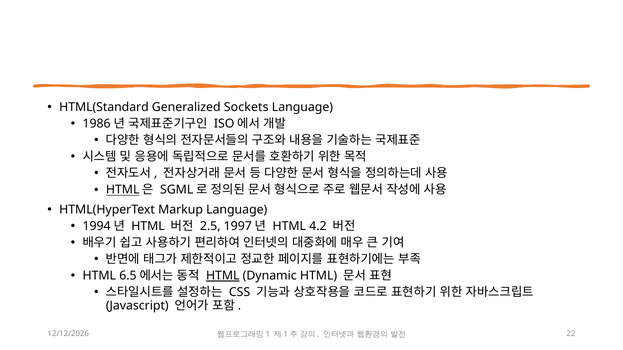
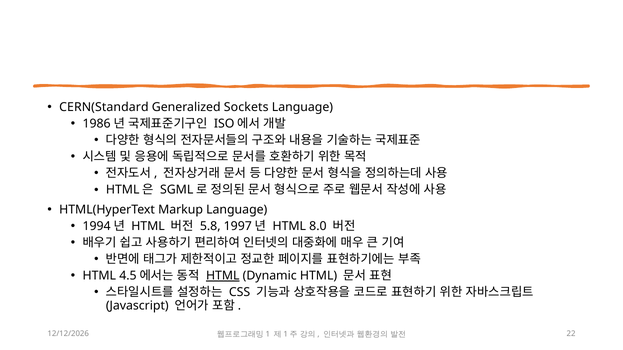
HTML(Standard: HTML(Standard -> CERN(Standard (104, 107)
HTML underline: present -> none (123, 190)
2.5: 2.5 -> 5.8 (210, 227)
4.2: 4.2 -> 8.0 (318, 227)
6.5: 6.5 -> 4.5 (128, 276)
